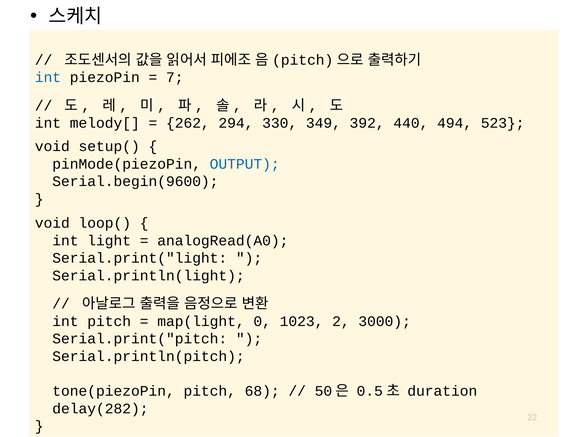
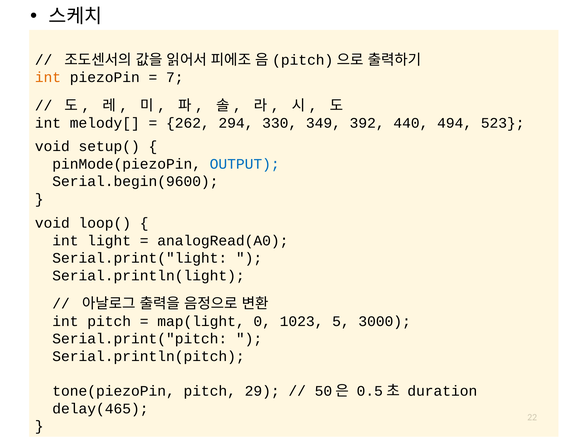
int colour: blue -> orange (48, 78)
2: 2 -> 5 (341, 321)
68: 68 -> 29 (262, 391)
delay(282: delay(282 -> delay(465 (100, 409)
